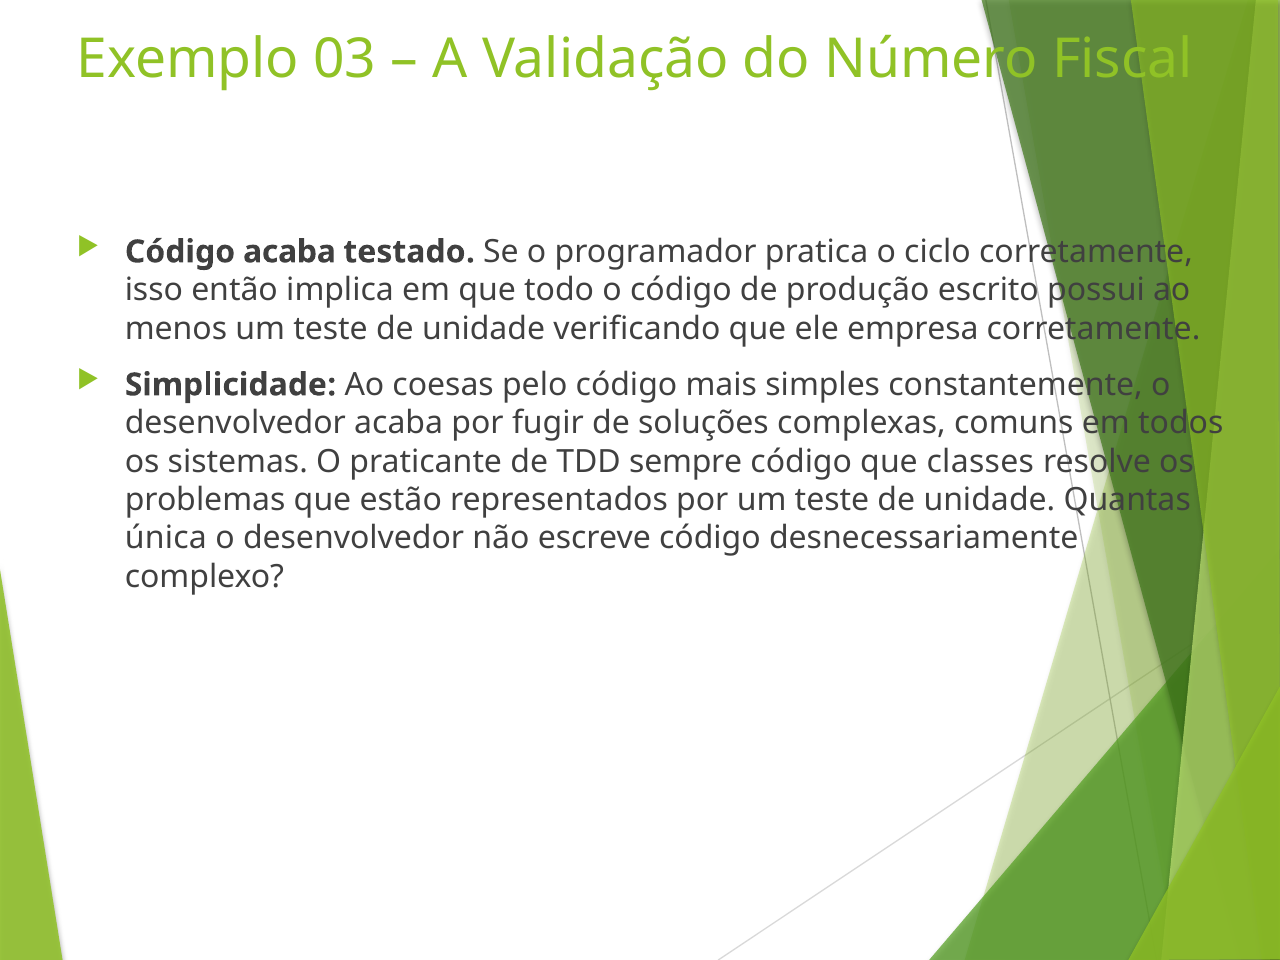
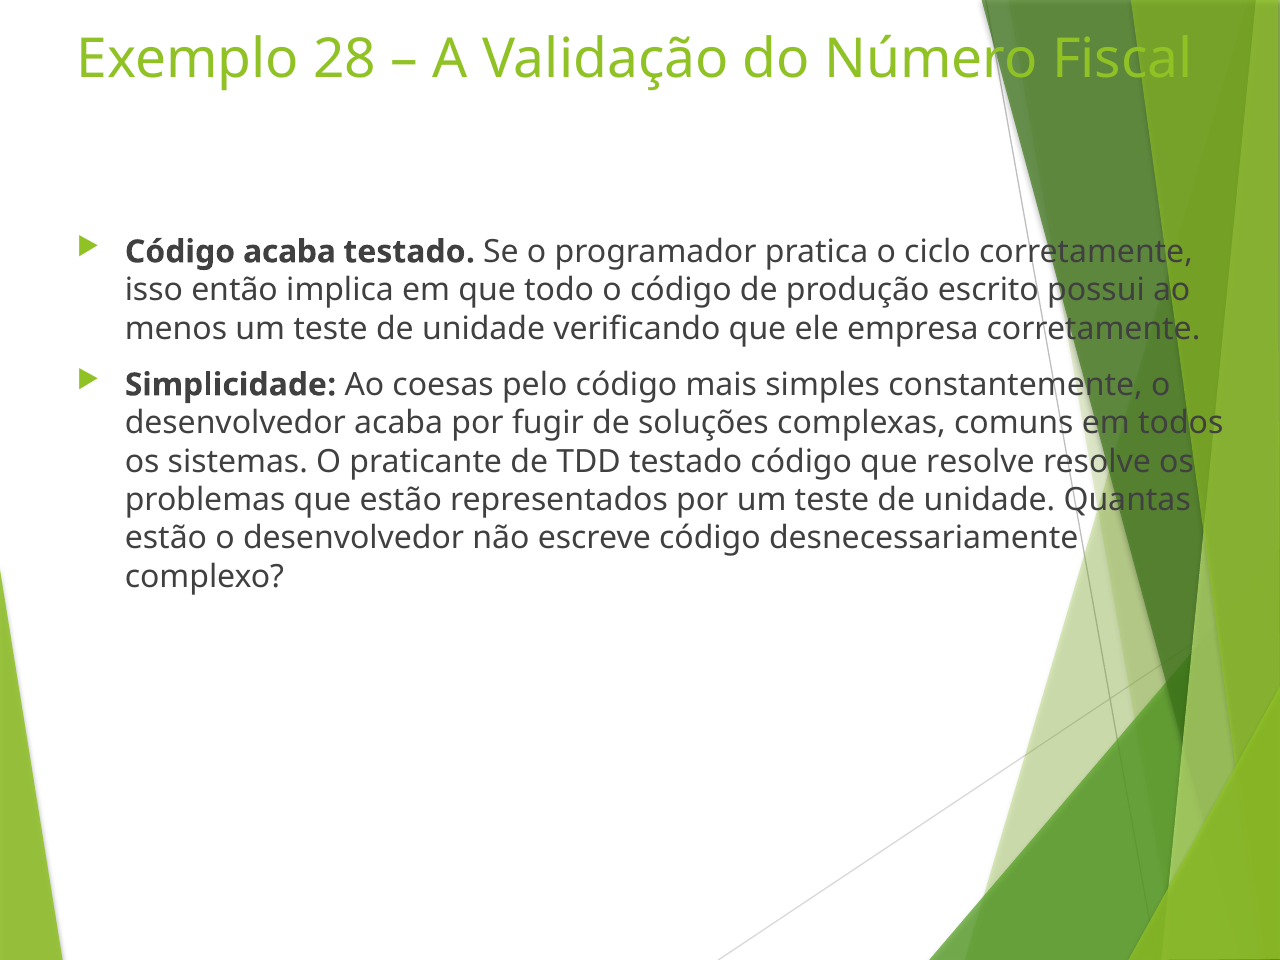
03: 03 -> 28 (345, 60)
TDD sempre: sempre -> testado (686, 462)
que classes: classes -> resolve (980, 462)
única: única -> estão (166, 538)
